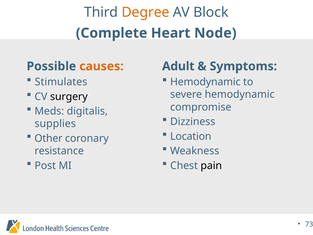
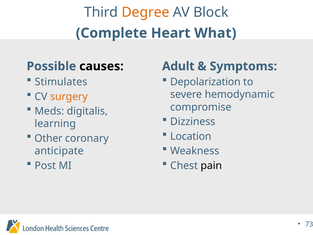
Node: Node -> What (215, 33)
causes colour: orange -> black (101, 66)
Hemodynamic: Hemodynamic -> Depolarization (205, 82)
surgery colour: black -> orange (69, 97)
supplies: supplies -> learning (55, 124)
resistance: resistance -> anticipate (59, 151)
